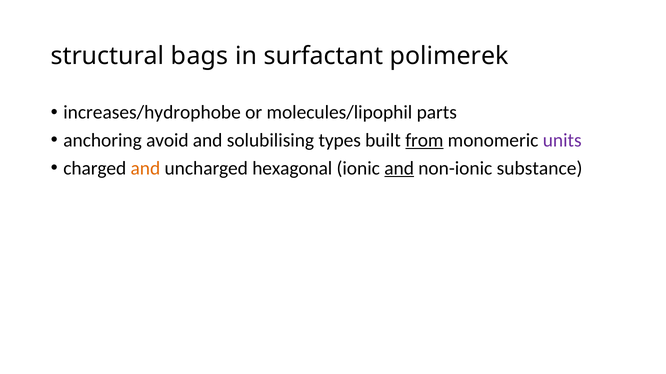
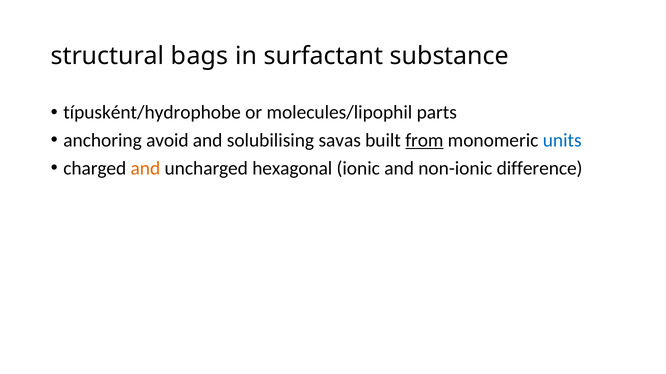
polimerek: polimerek -> substance (449, 56)
increases/hydrophobe: increases/hydrophobe -> típusként/hydrophobe (152, 113)
types: types -> savas (340, 141)
units colour: purple -> blue (562, 141)
and underline: present -> none (399, 168)
substance: substance -> difference (540, 168)
